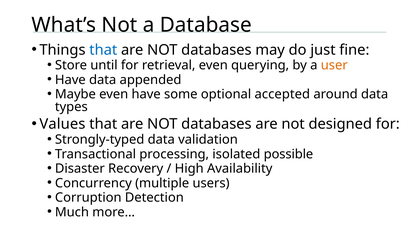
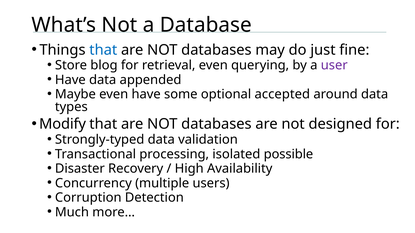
until: until -> blog (104, 65)
user colour: orange -> purple (334, 65)
Values: Values -> Modify (63, 124)
